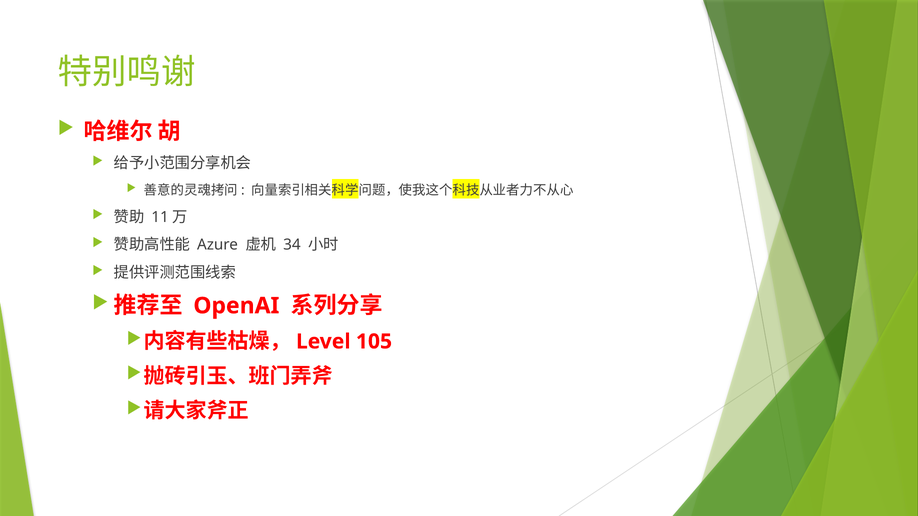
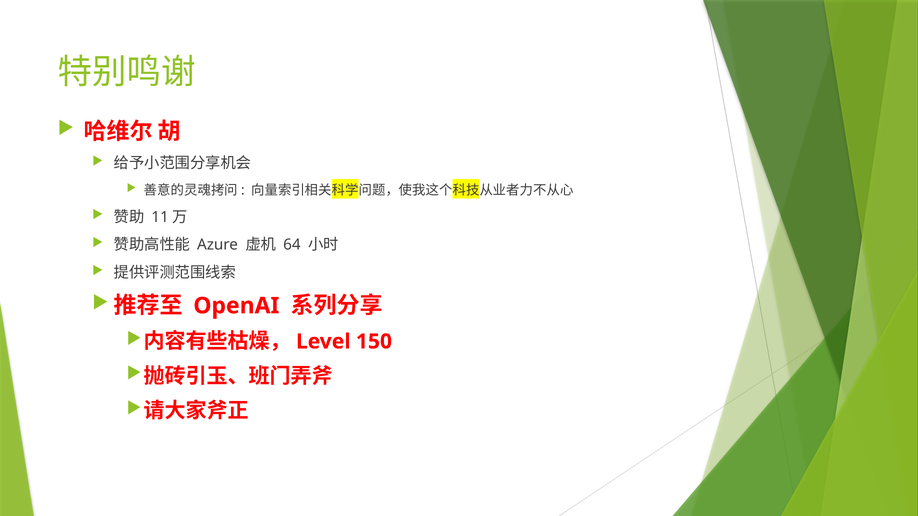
34: 34 -> 64 (292, 245)
105: 105 -> 150 (374, 342)
